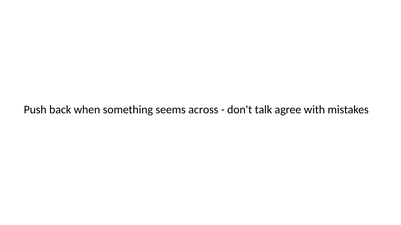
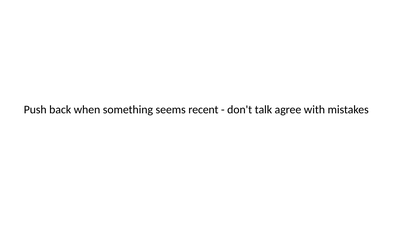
across: across -> recent (203, 110)
